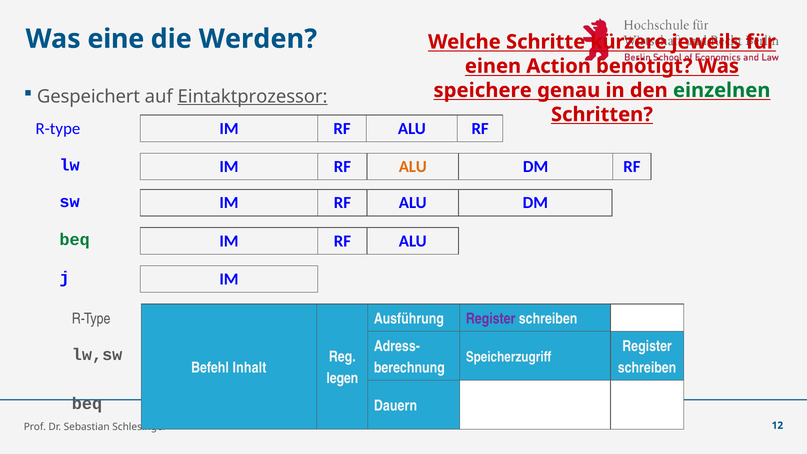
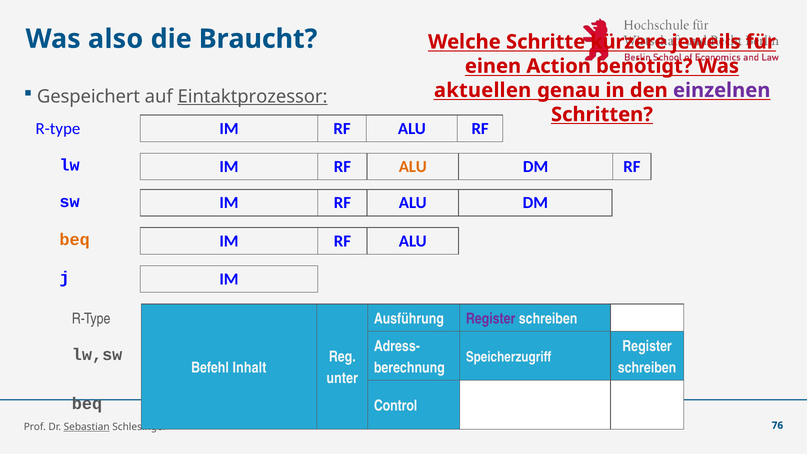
eine: eine -> also (116, 39)
Werden: Werden -> Braucht (258, 39)
speichere: speichere -> aktuellen (483, 90)
einzelnen colour: green -> purple (722, 90)
beq colour: green -> orange (75, 240)
legen: legen -> unter (342, 378)
Dauern: Dauern -> Control (396, 406)
Sebastian underline: none -> present (87, 427)
12: 12 -> 76 (777, 425)
